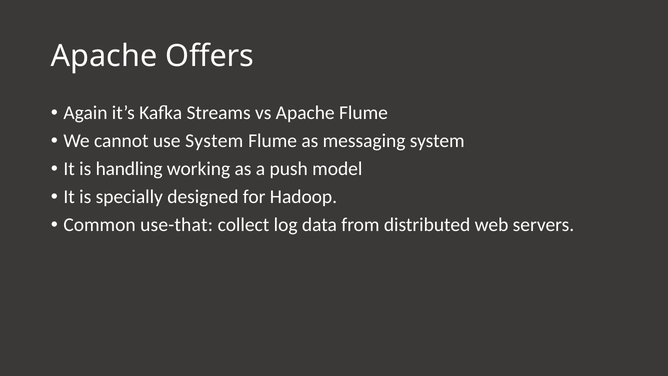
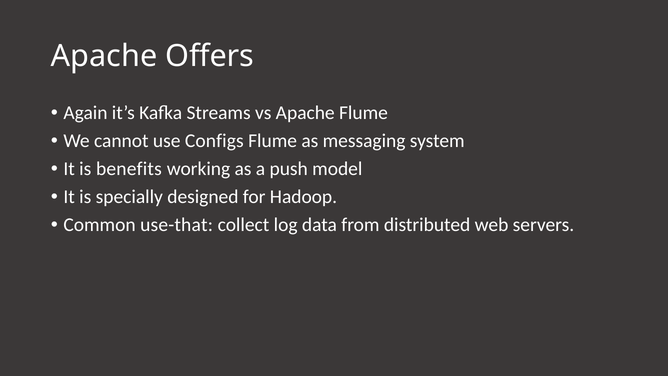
use System: System -> Configs (214, 141)
handling: handling -> benefits (129, 169)
